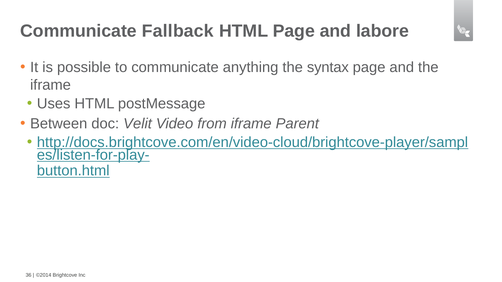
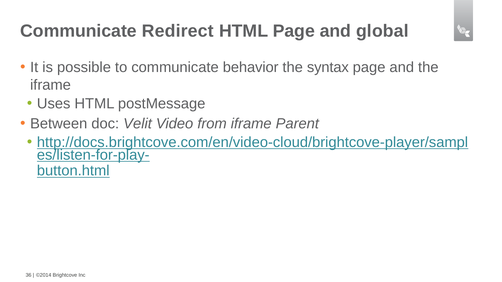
Fallback: Fallback -> Redirect (178, 31)
labore: labore -> global (382, 31)
anything: anything -> behavior (251, 67)
